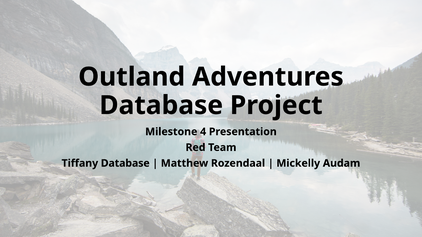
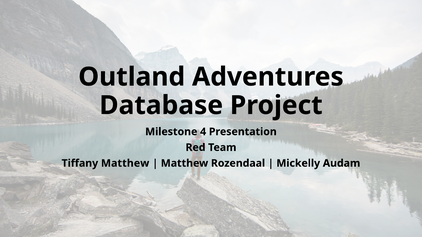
Tiffany Database: Database -> Matthew (125, 163)
